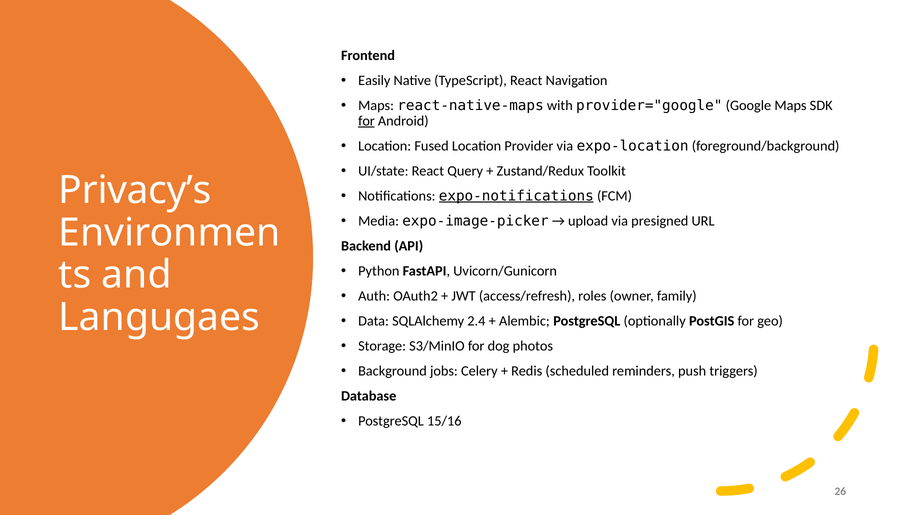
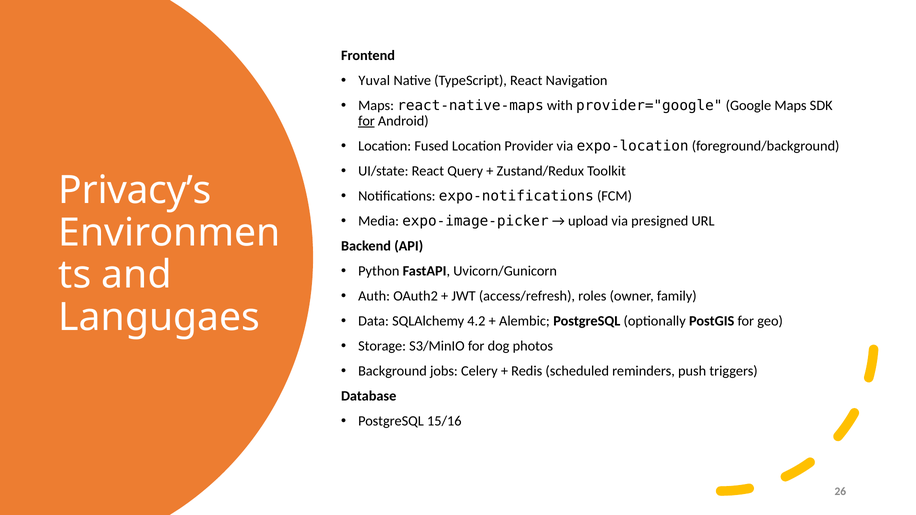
Easily: Easily -> Yuval (374, 81)
expo-notifications underline: present -> none (516, 196)
2.4: 2.4 -> 4.2 (476, 321)
